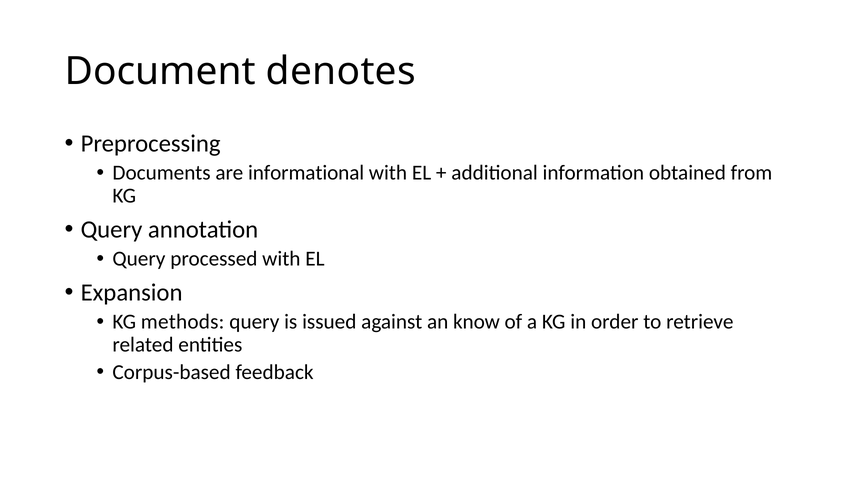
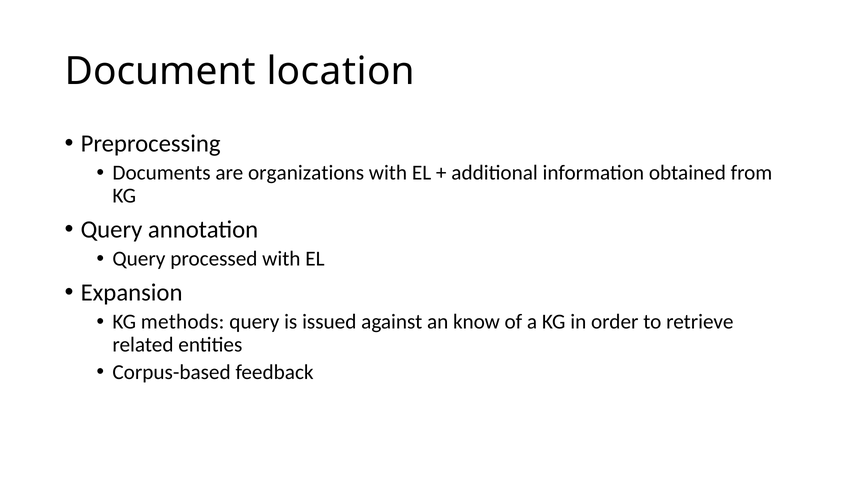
denotes: denotes -> location (341, 71)
informational: informational -> organizations (306, 173)
